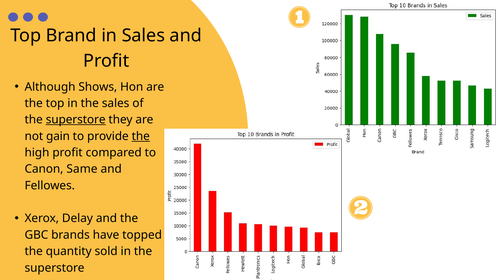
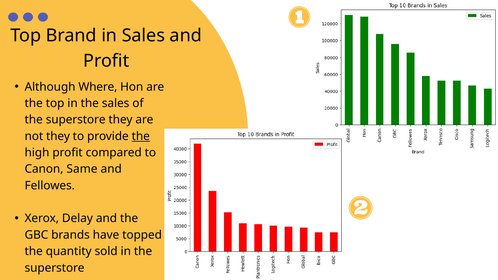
Shows: Shows -> Where (98, 87)
superstore underline: present -> none (76, 120)
not gain: gain -> they (58, 136)
